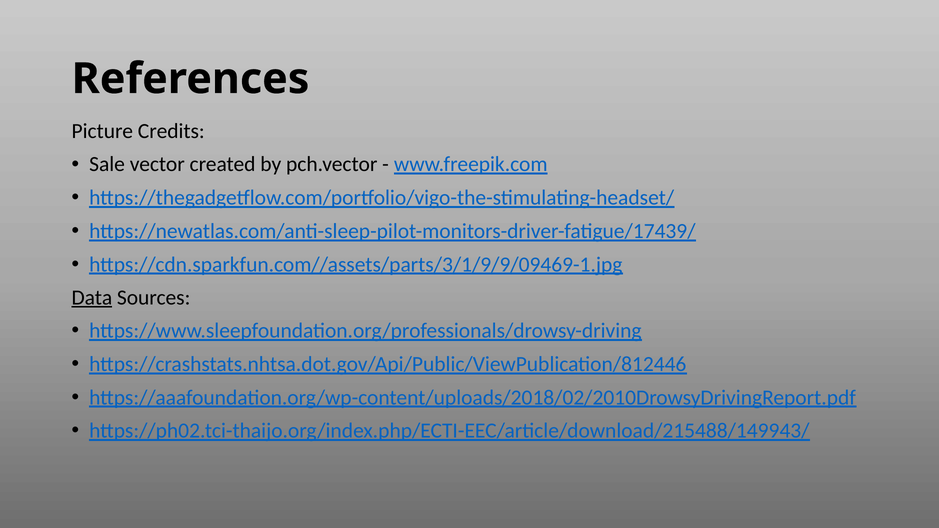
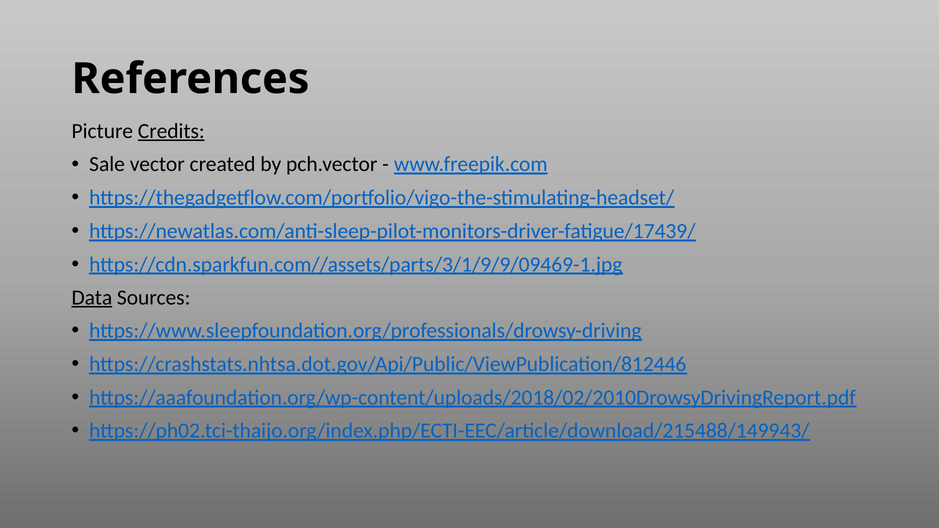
Credits underline: none -> present (171, 131)
